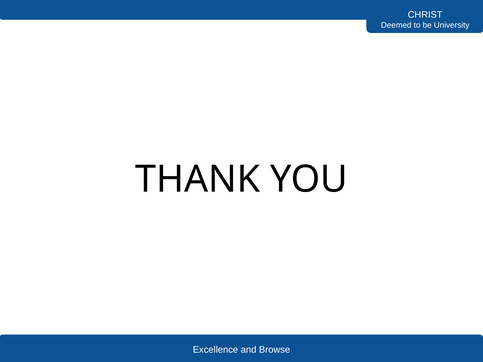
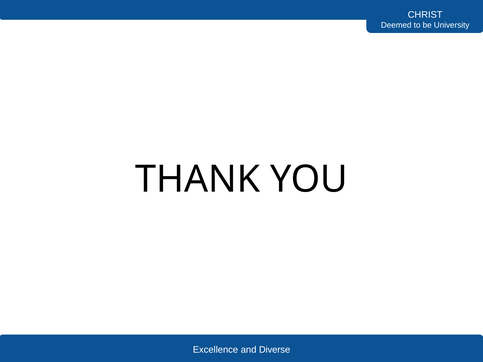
Browse: Browse -> Diverse (275, 350)
